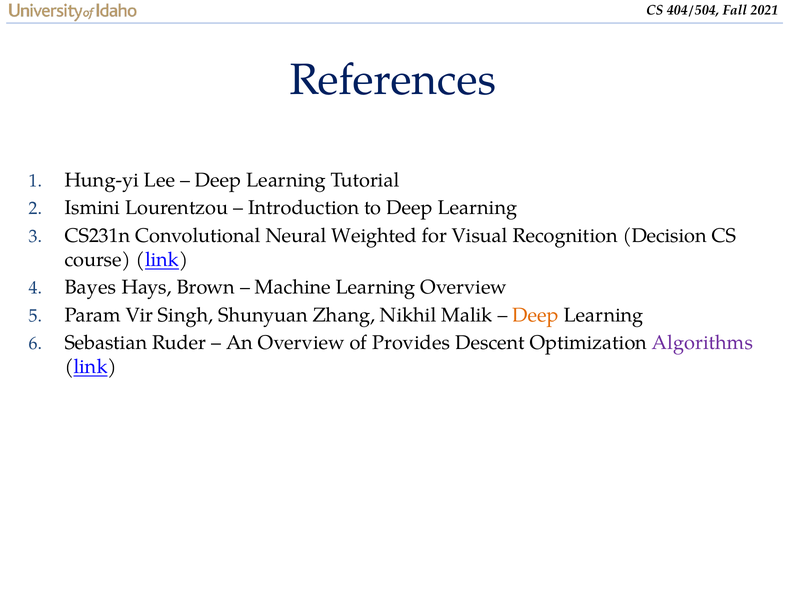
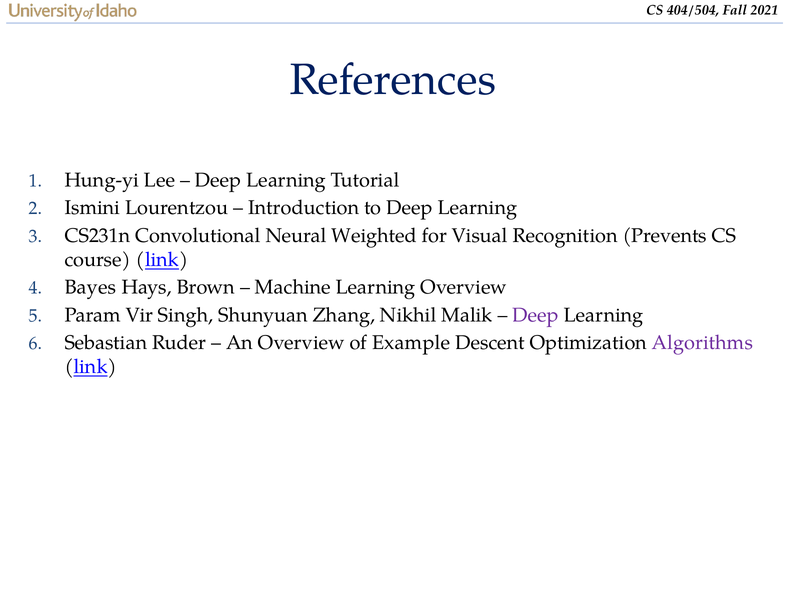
Decision: Decision -> Prevents (665, 236)
Deep colour: orange -> purple (536, 315)
Provides: Provides -> Example (411, 343)
